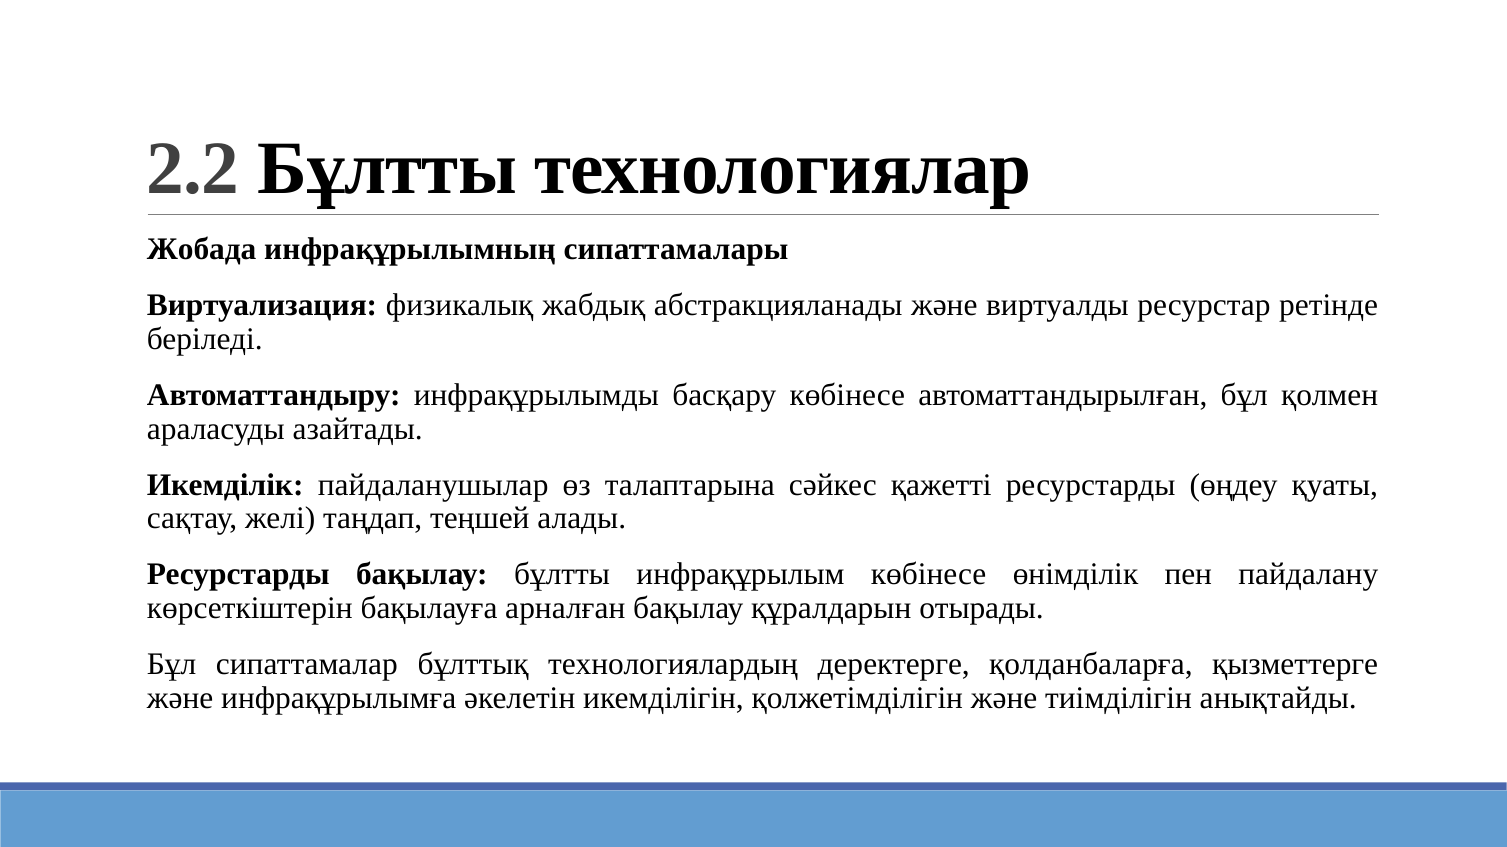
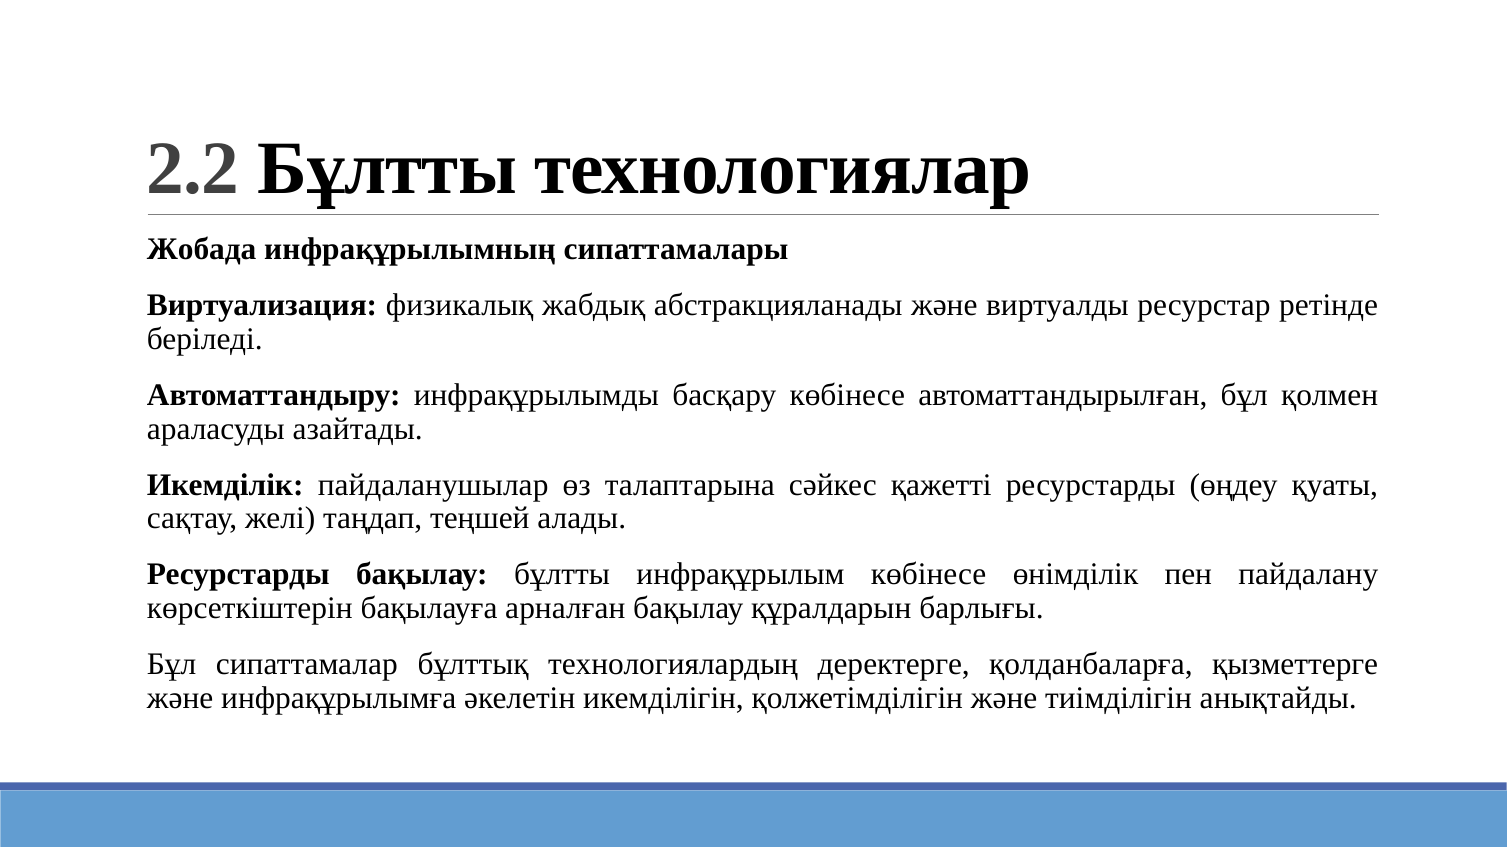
отырады: отырады -> барлығы (981, 609)
